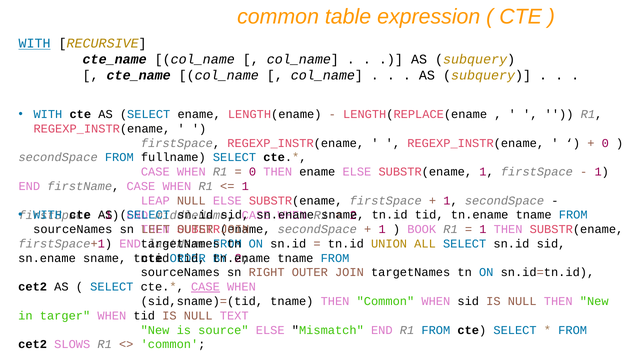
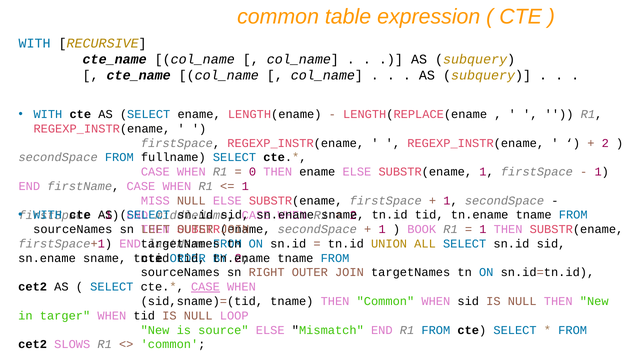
WITH underline: present -> none (35, 43)
0: 0 -> 2 (605, 143)
LEAP: LEAP -> MISS (155, 201)
TEXT: TEXT -> LOOP (234, 316)
